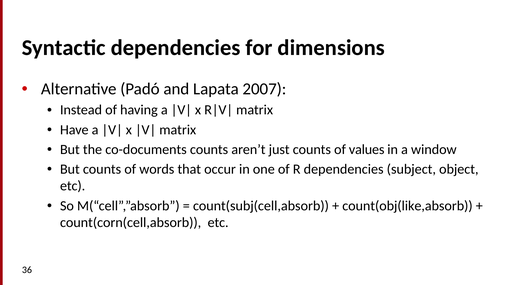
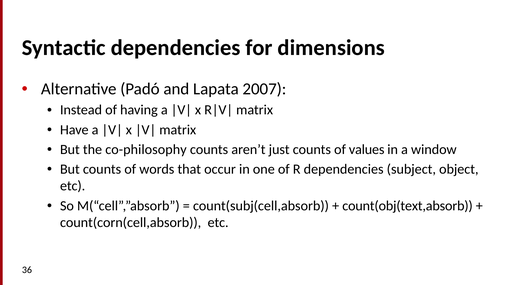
co-documents: co-documents -> co-philosophy (146, 150)
count(obj(like,absorb: count(obj(like,absorb -> count(obj(text,absorb (408, 206)
